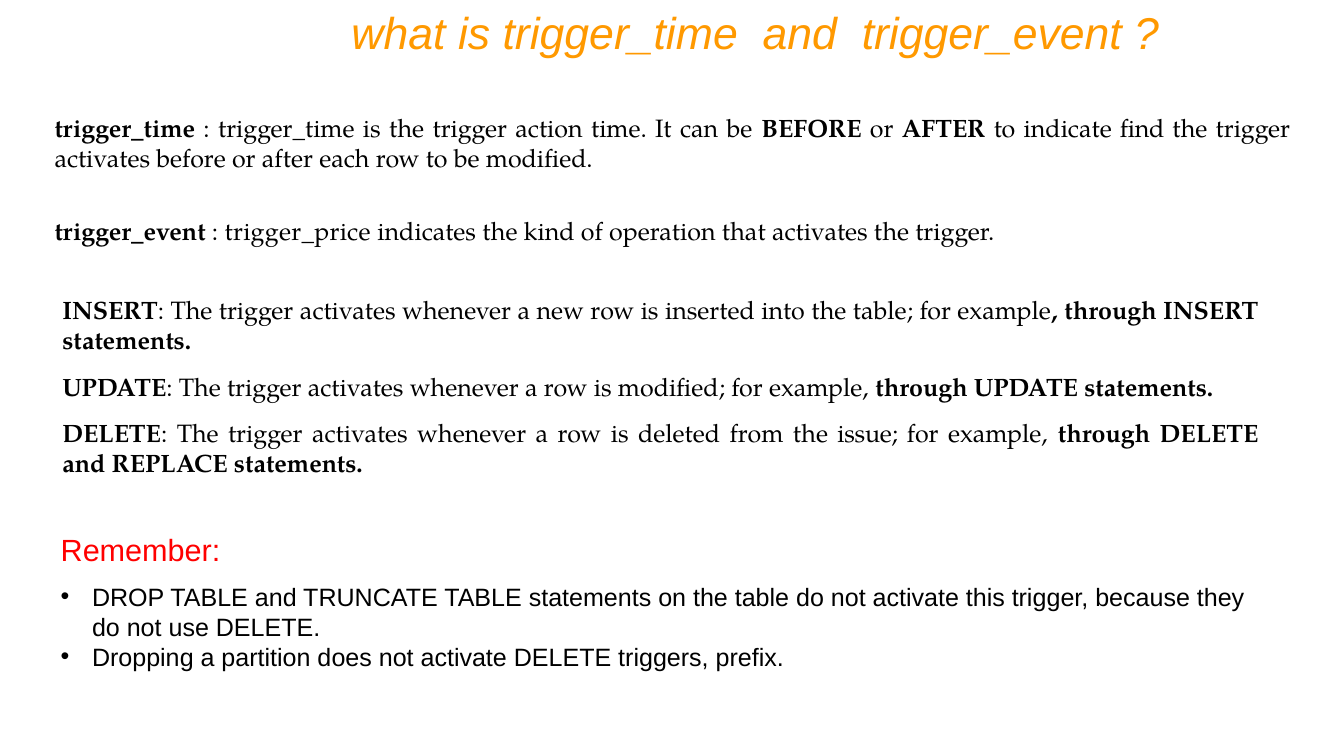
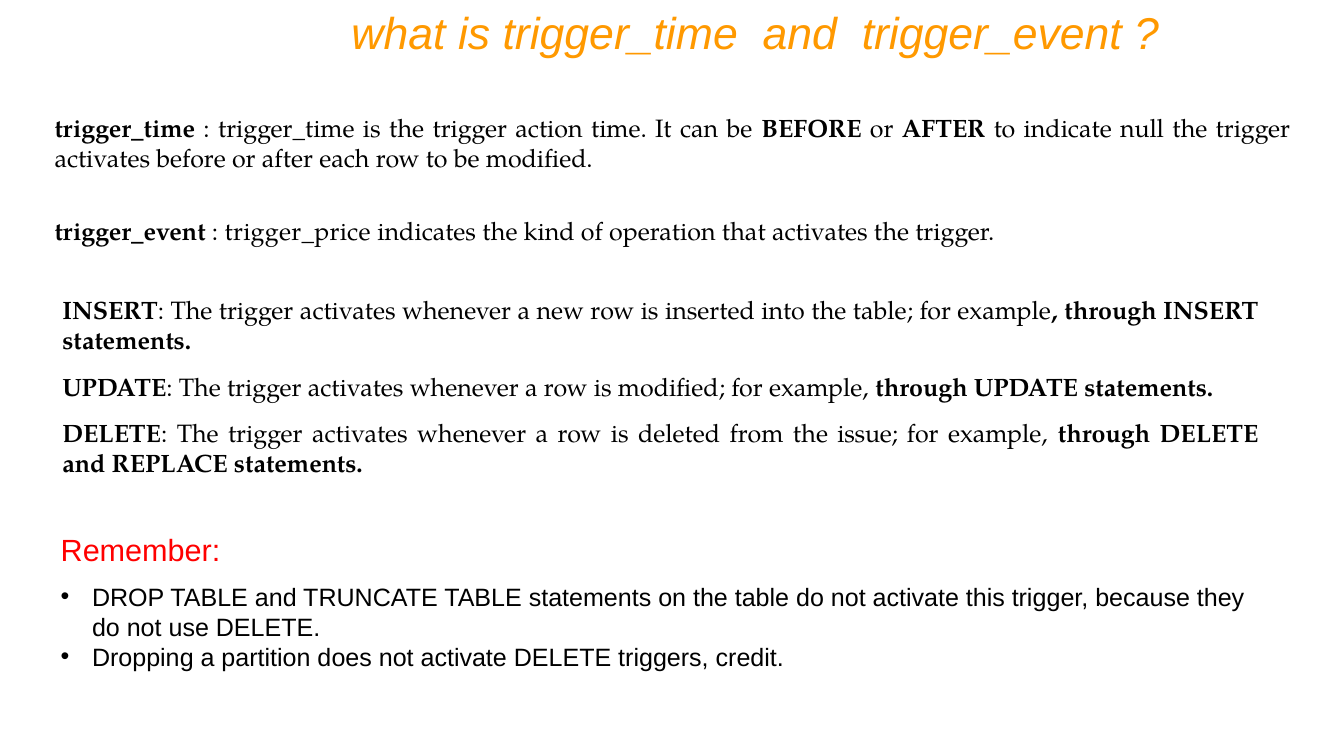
find: find -> null (1142, 129)
prefix: prefix -> credit (750, 658)
